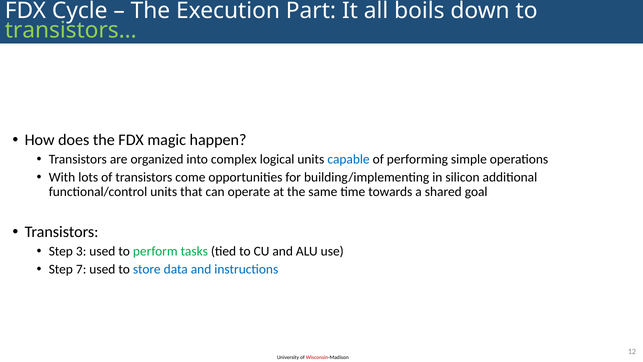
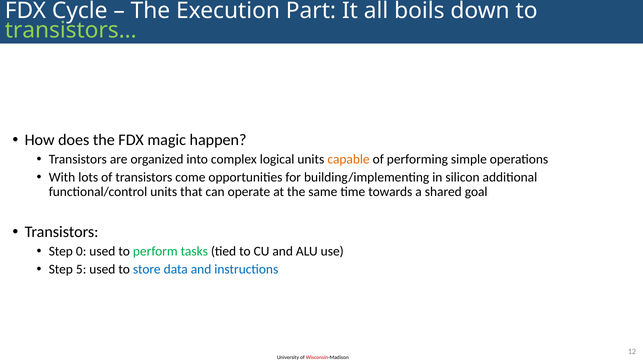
capable colour: blue -> orange (349, 159)
3: 3 -> 0 (81, 251)
7: 7 -> 5 (81, 269)
